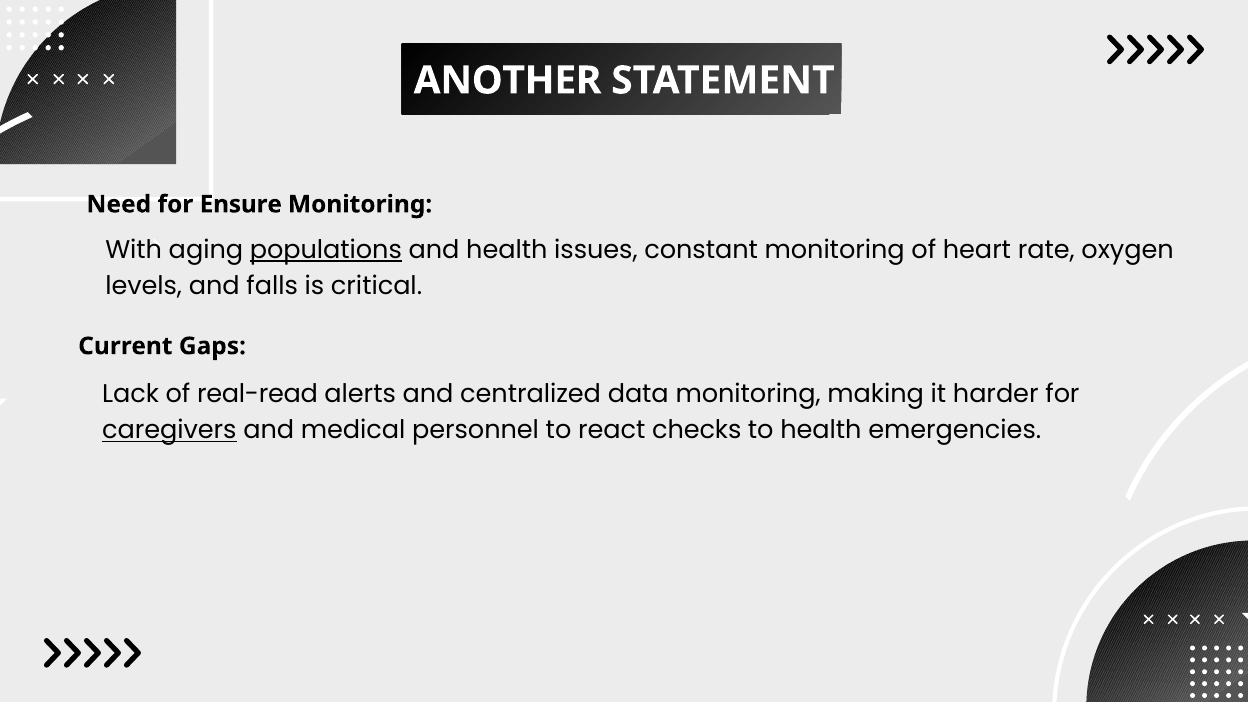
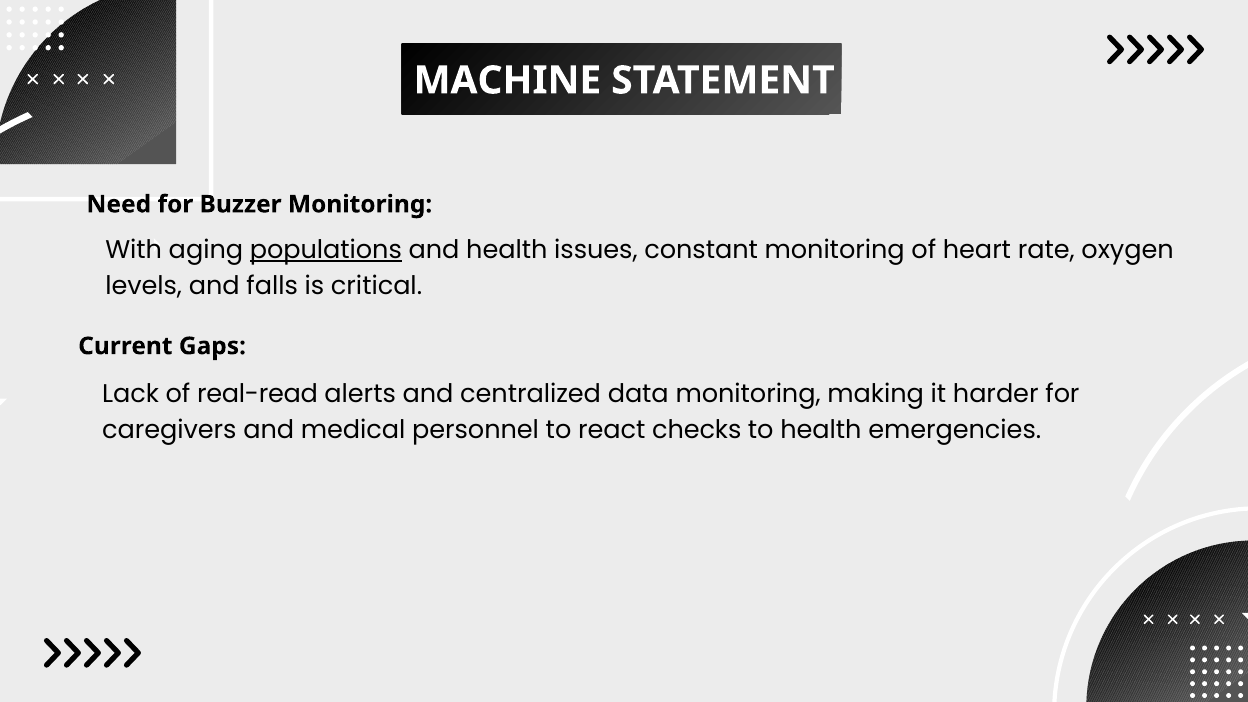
ANOTHER: ANOTHER -> MACHINE (507, 81)
Ensure: Ensure -> Buzzer (241, 204)
caregivers underline: present -> none (169, 430)
